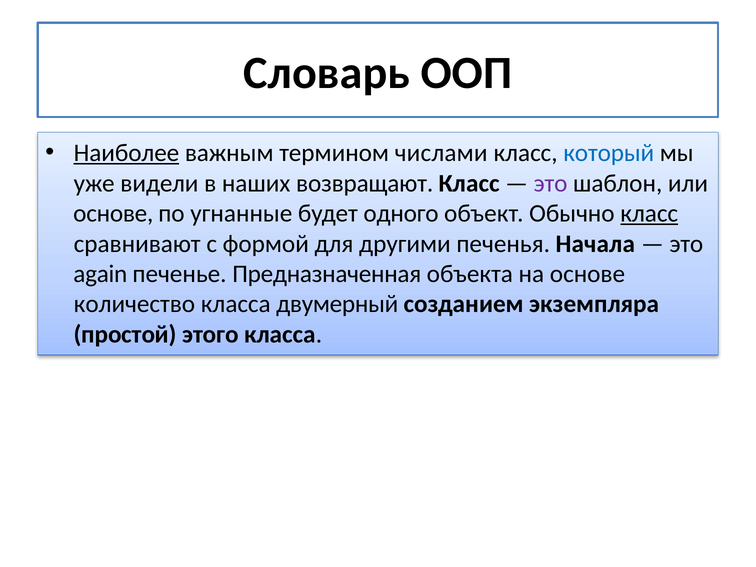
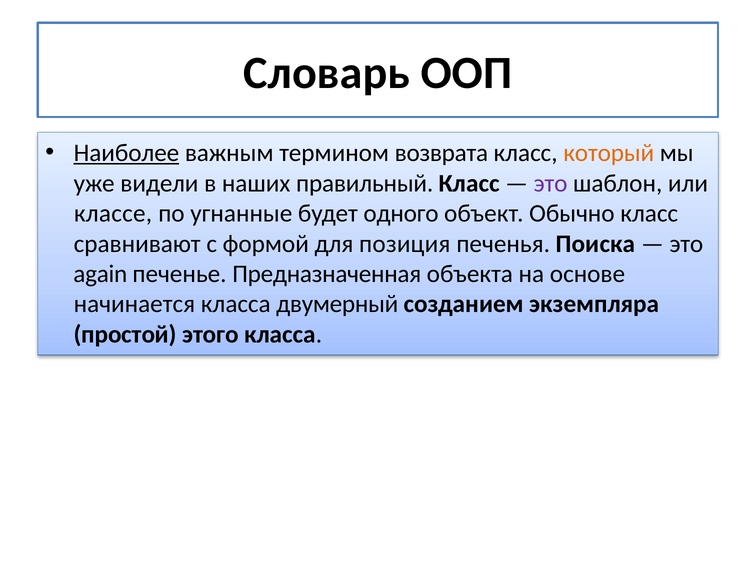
числами: числами -> возврата (441, 153)
который colour: blue -> orange (609, 153)
возвращают: возвращают -> правильный (365, 183)
основе: основе -> классе (113, 213)
класс underline: present -> none (649, 213)
другими: другими -> позиция (405, 244)
Начала: Начала -> Поиска (596, 244)
количество: количество -> начинается (134, 304)
